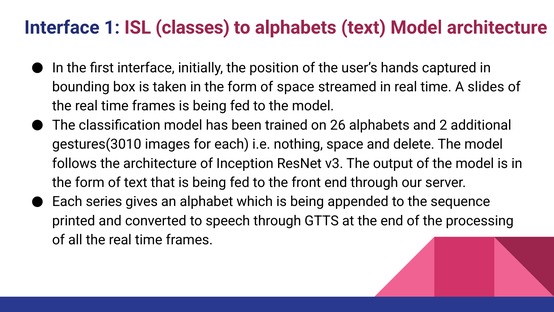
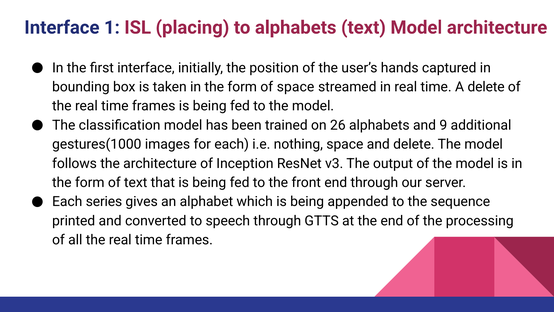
classes: classes -> placing (192, 27)
A slides: slides -> delete (486, 87)
2: 2 -> 9 (443, 125)
gestures(3010: gestures(3010 -> gestures(1000 (97, 144)
